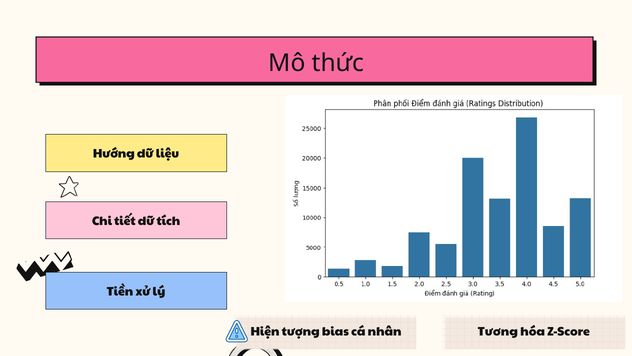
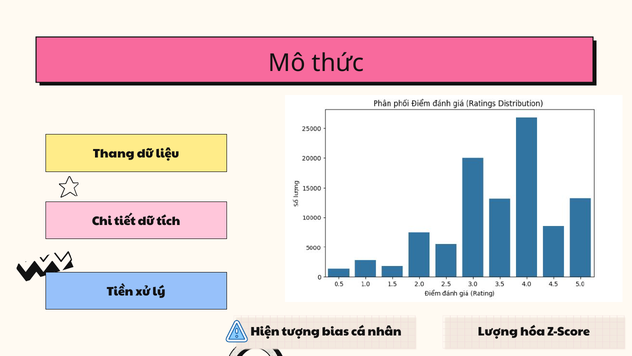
Hướng: Hướng -> Thang (114, 154)
Tương: Tương -> Lượng (498, 331)
